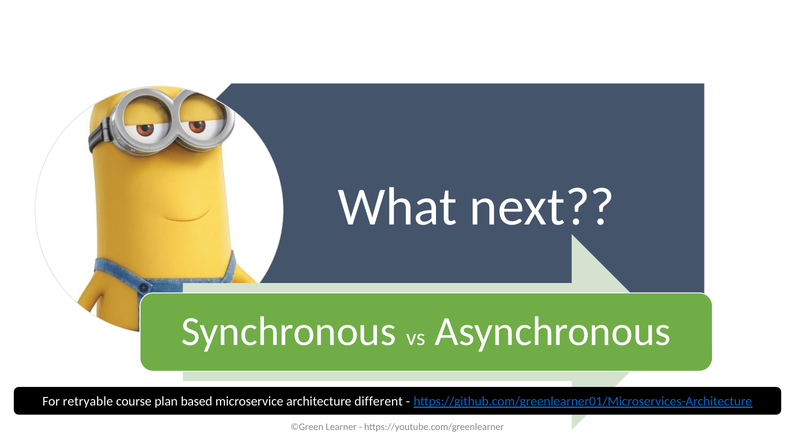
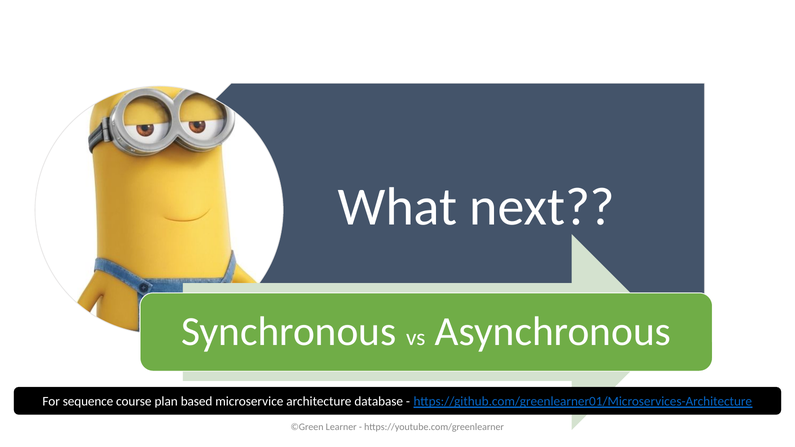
retryable: retryable -> sequence (88, 402)
different: different -> database (379, 402)
